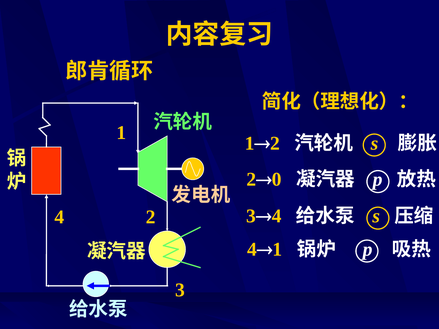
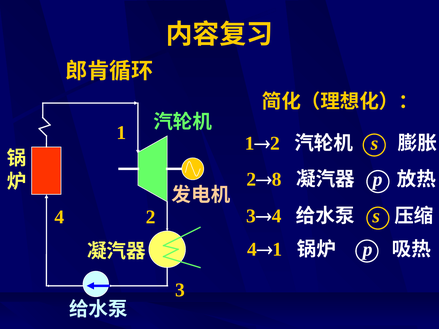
0: 0 -> 8 (277, 180)
